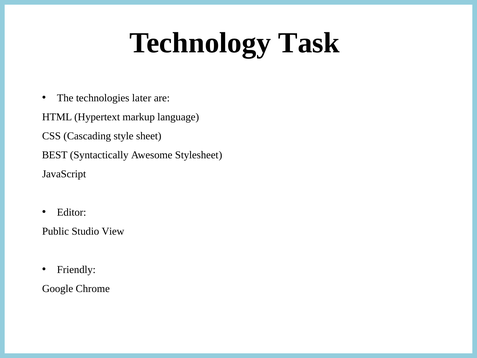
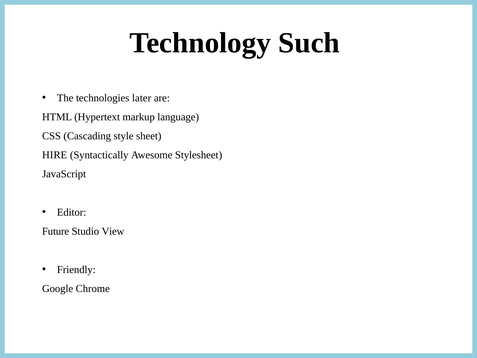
Task: Task -> Such (309, 43)
BEST: BEST -> HIRE (55, 155)
Public: Public -> Future (56, 231)
